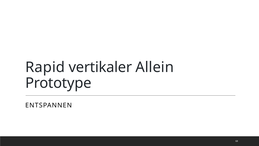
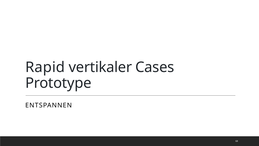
Allein: Allein -> Cases (155, 67)
